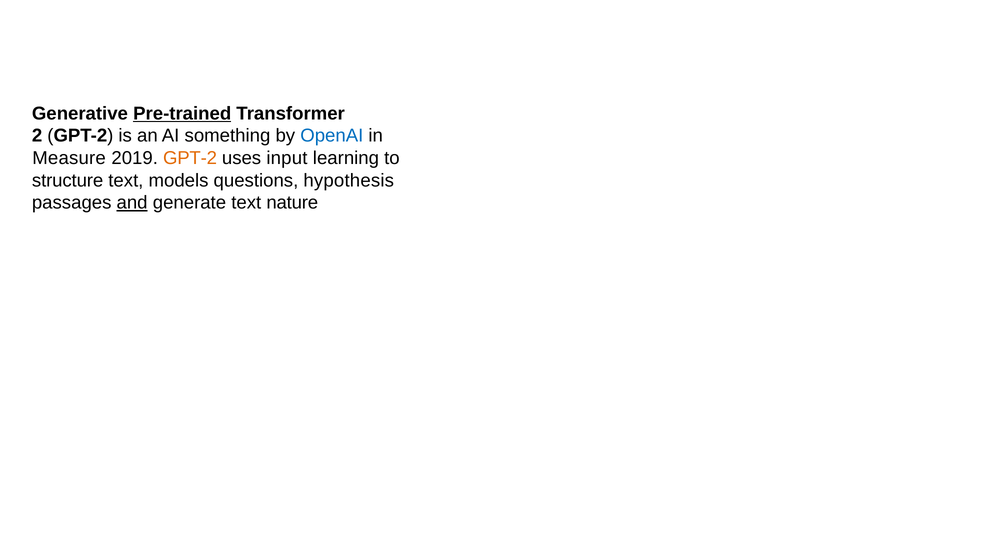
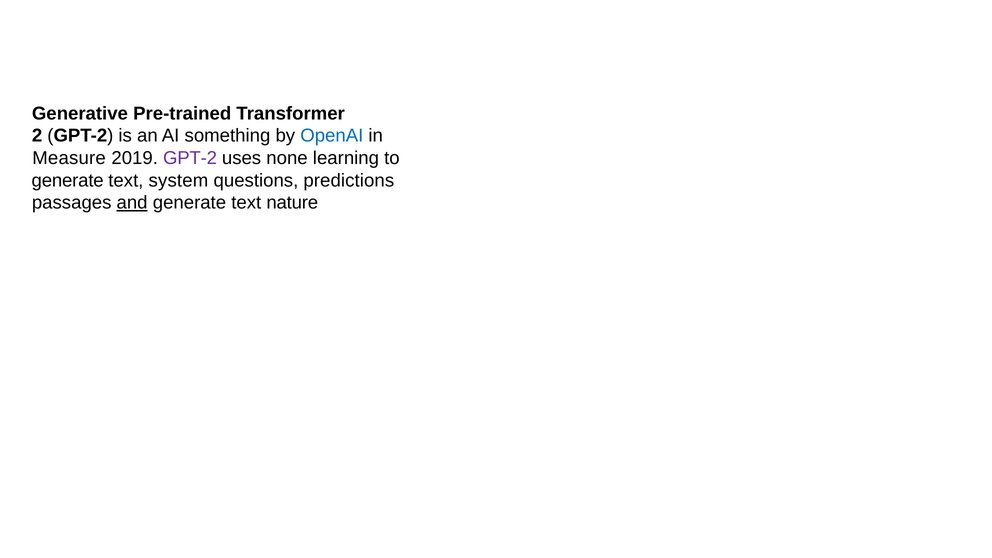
Pre-trained underline: present -> none (182, 113)
GPT-2 colour: orange -> purple (190, 158)
input: input -> none (287, 158)
structure: structure -> generate (68, 180)
models: models -> system (178, 180)
hypothesis: hypothesis -> predictions (349, 180)
